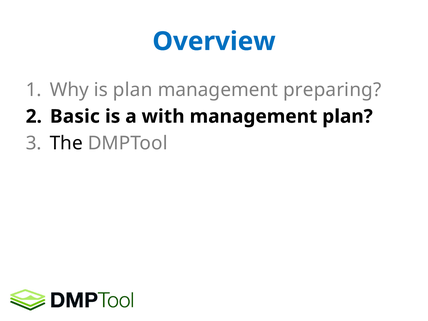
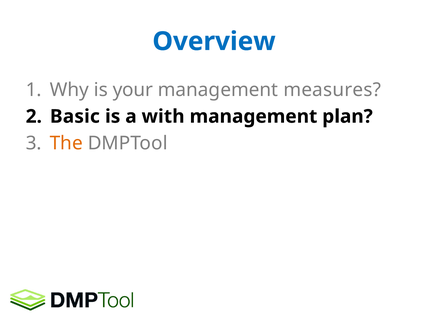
is plan: plan -> your (133, 90)
preparing: preparing -> measures (332, 90)
The colour: black -> orange (66, 143)
